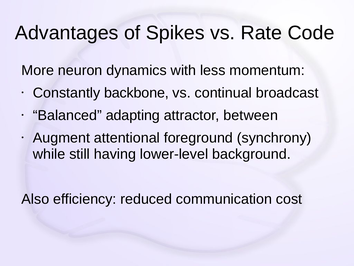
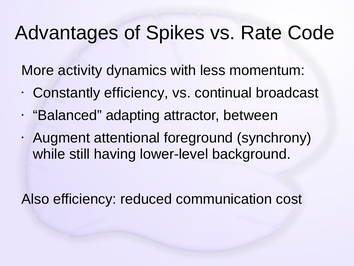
neuron: neuron -> activity (80, 70)
Constantly backbone: backbone -> efficiency (136, 93)
